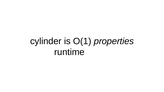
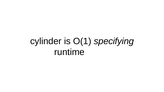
properties: properties -> specifying (114, 41)
